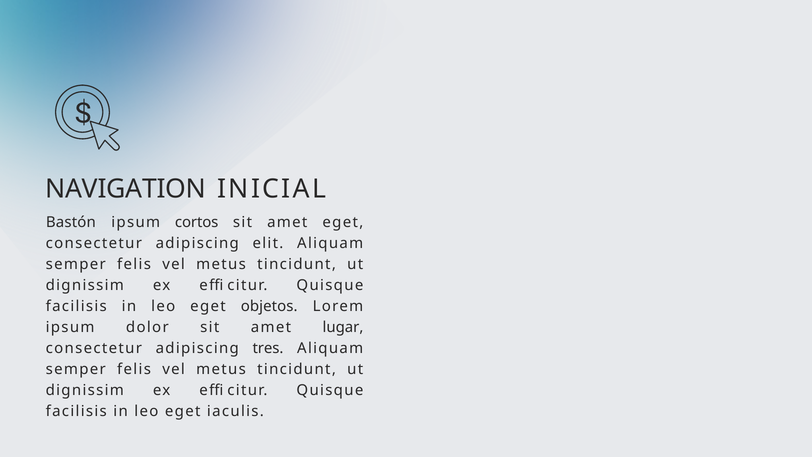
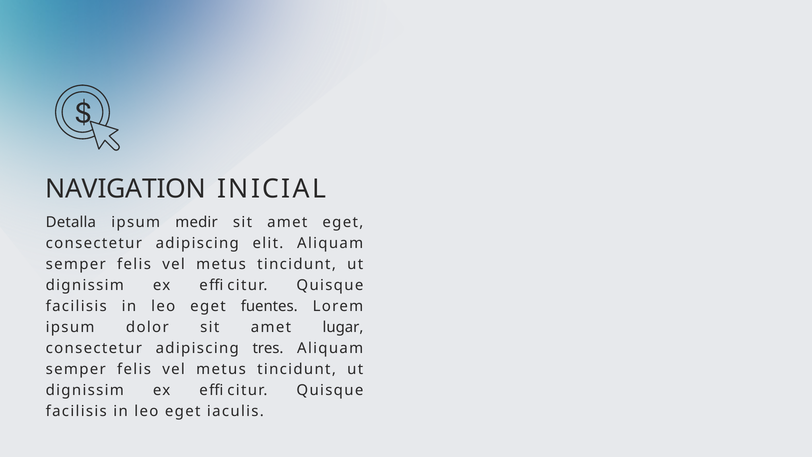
Bastón: Bastón -> Detalla (71, 222)
cortos: cortos -> medir (197, 222)
objetos: objetos -> fuentes (269, 306)
